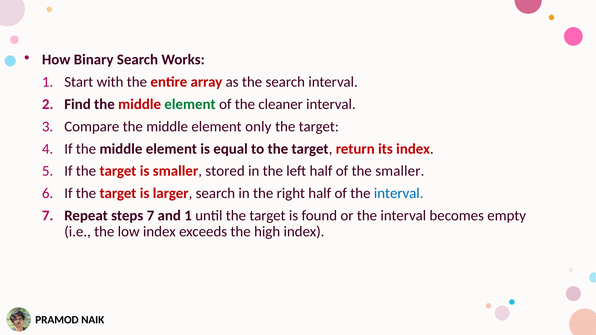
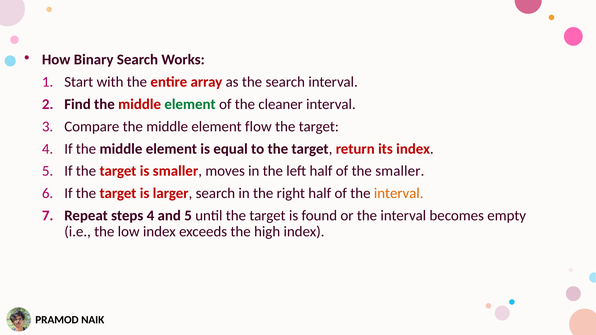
only: only -> flow (258, 127)
stored: stored -> moves (225, 171)
interval colour: blue -> orange (399, 193)
steps 7: 7 -> 4 (150, 216)
and 1: 1 -> 5 (188, 216)
